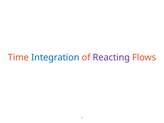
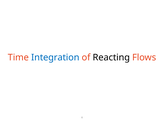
Reacting colour: purple -> black (111, 57)
